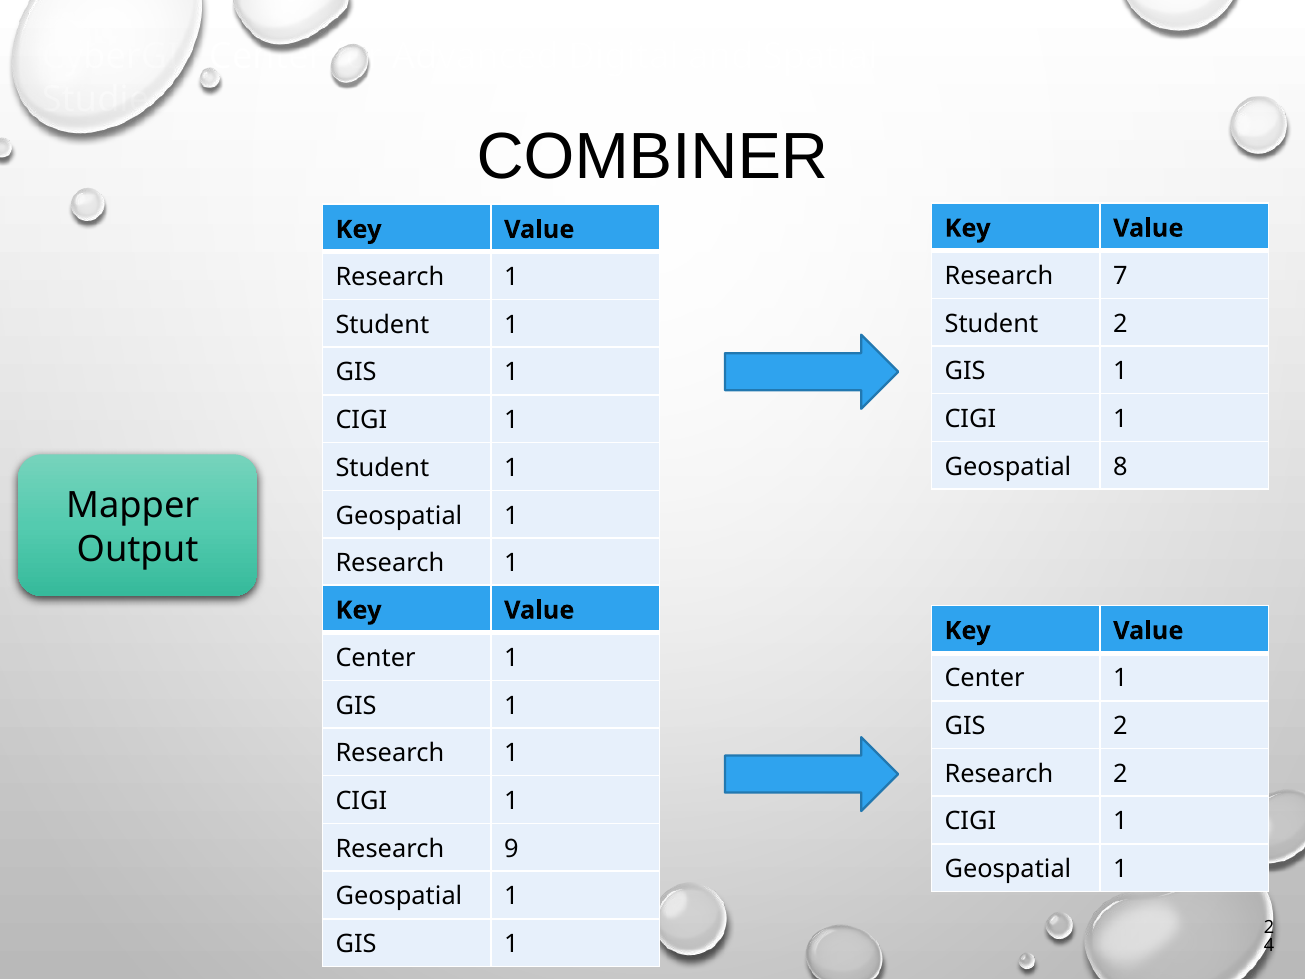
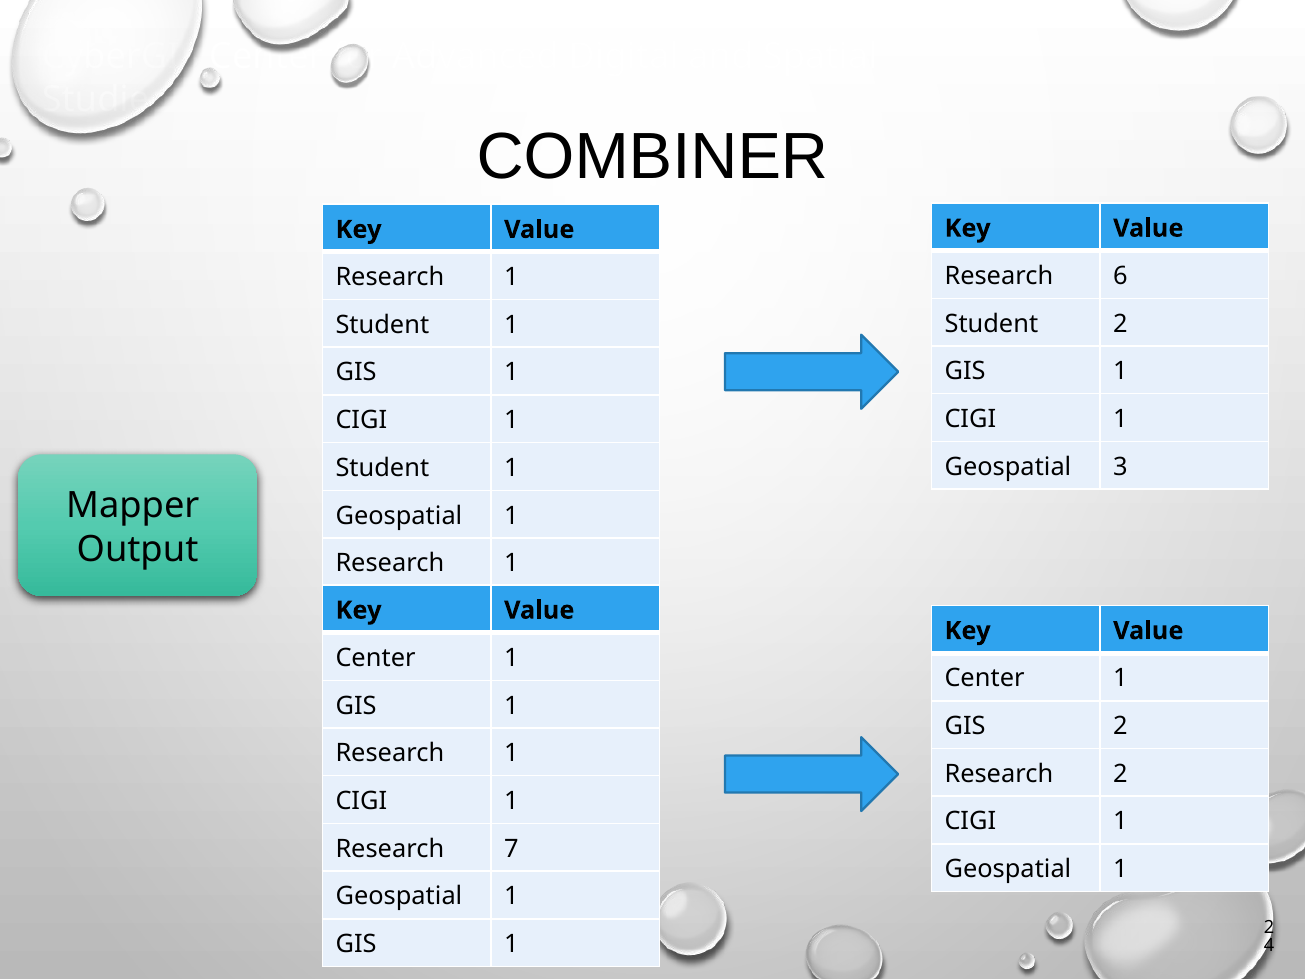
7: 7 -> 6 (1120, 276)
8: 8 -> 3 (1120, 467)
9: 9 -> 7 (511, 849)
